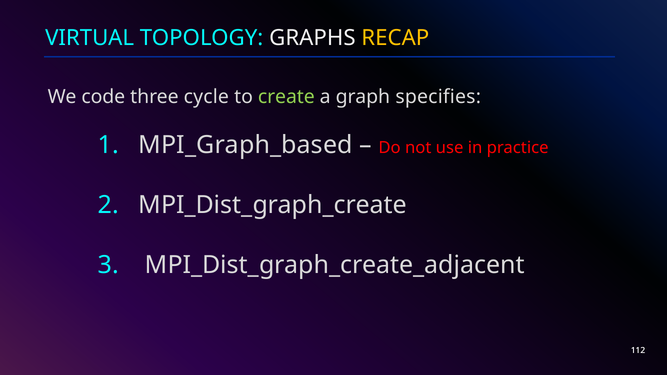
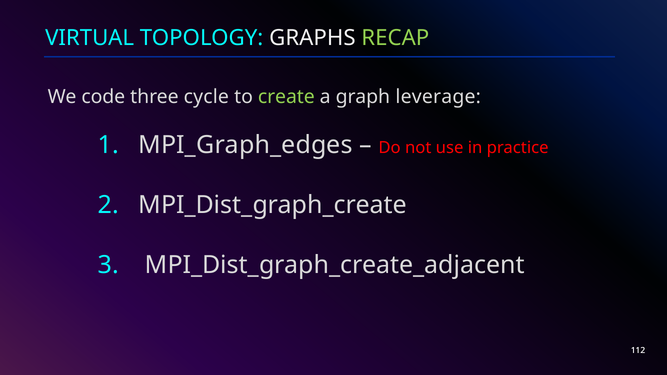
RECAP colour: yellow -> light green (395, 38)
specifies: specifies -> leverage (438, 97)
MPI_Graph_based: MPI_Graph_based -> MPI_Graph_edges (246, 145)
